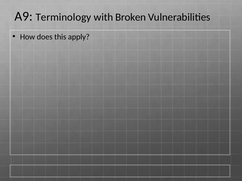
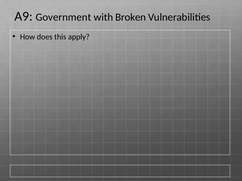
Terminology: Terminology -> Government (63, 17)
